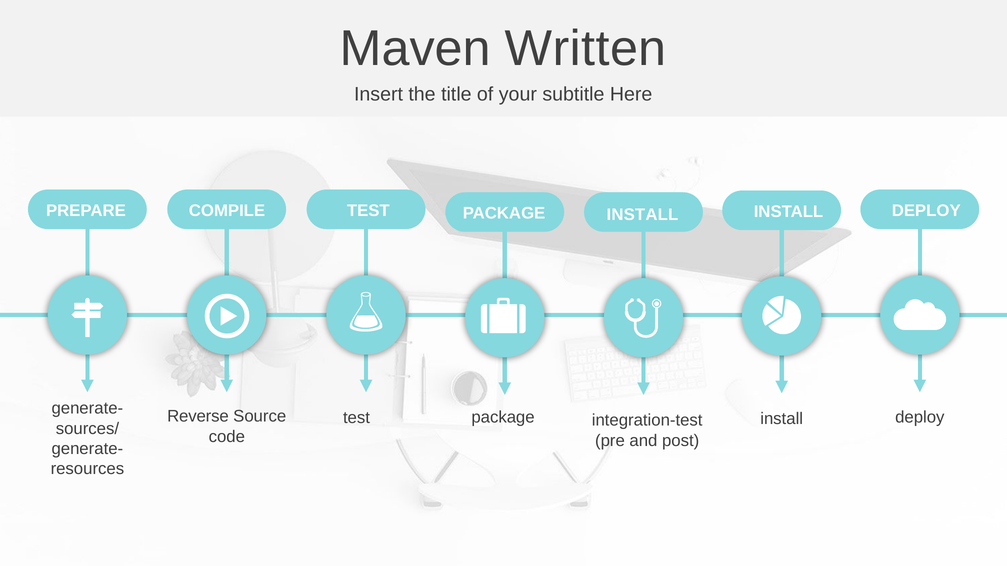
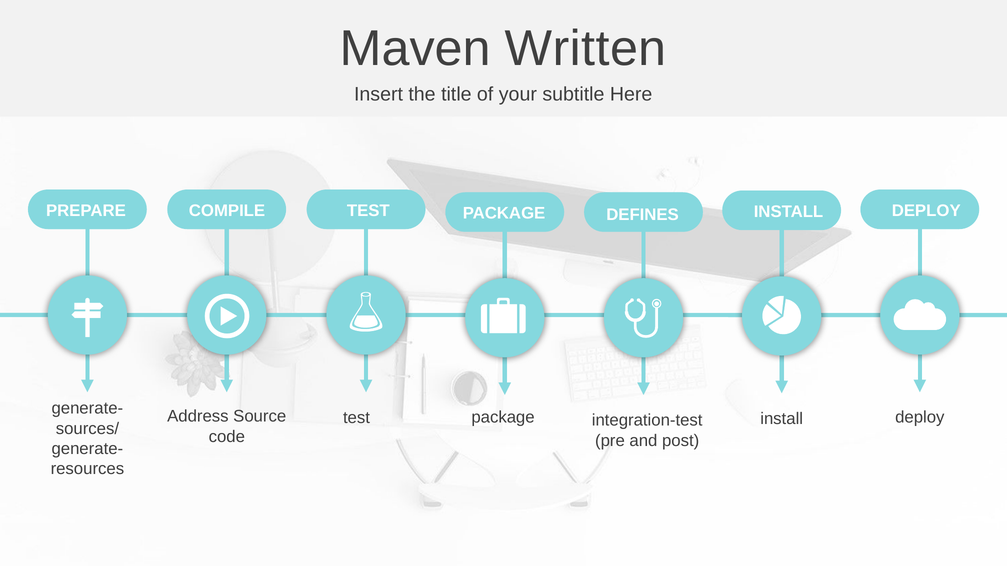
PACKAGE INSTALL: INSTALL -> DEFINES (643, 215)
Reverse: Reverse -> Address (198, 417)
